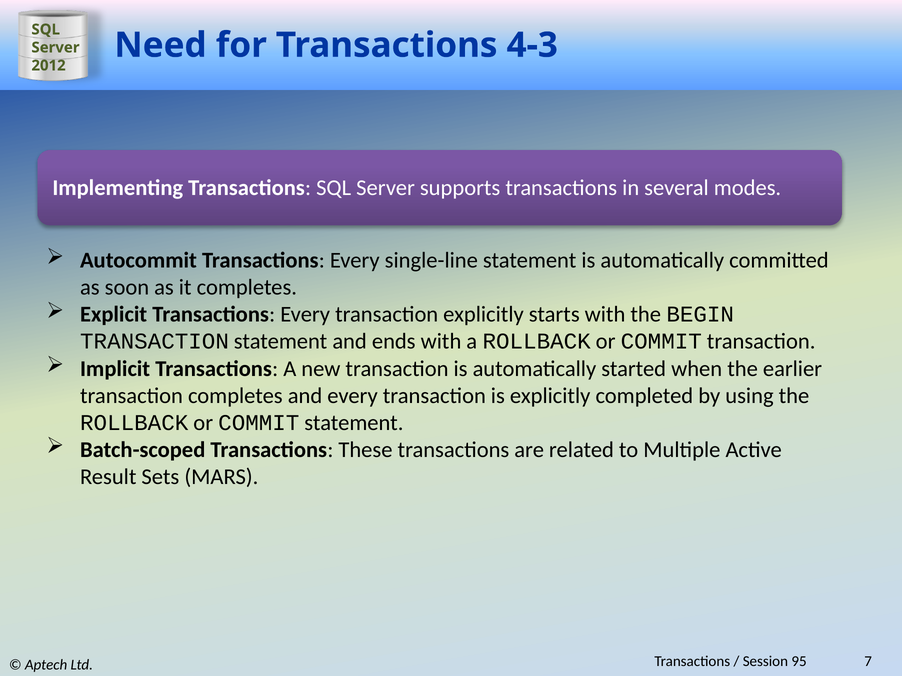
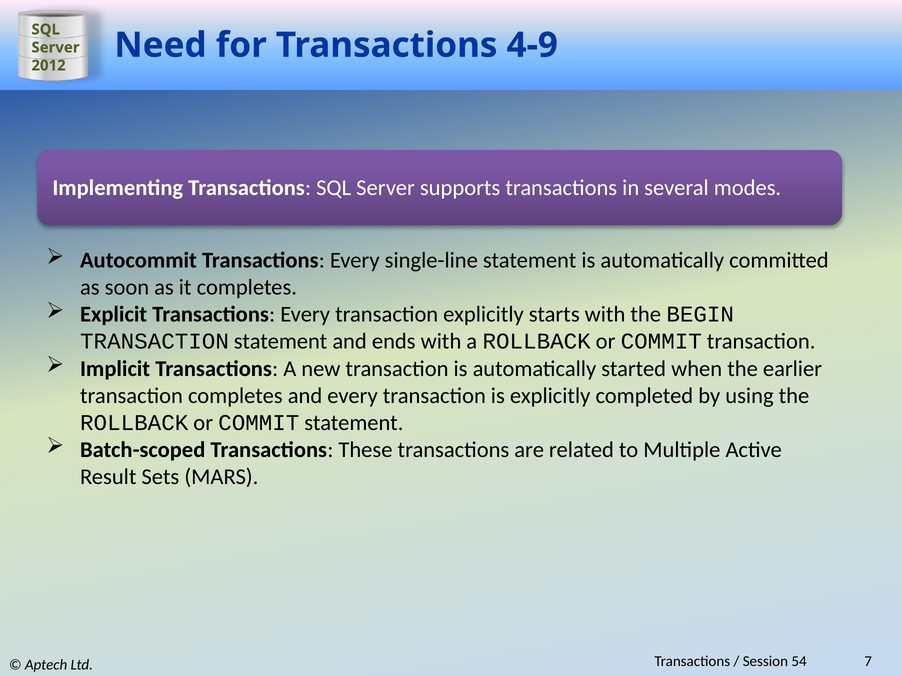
4-3: 4-3 -> 4-9 (532, 45)
95: 95 -> 54 (799, 662)
